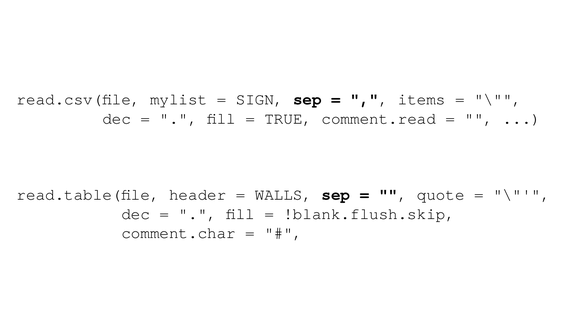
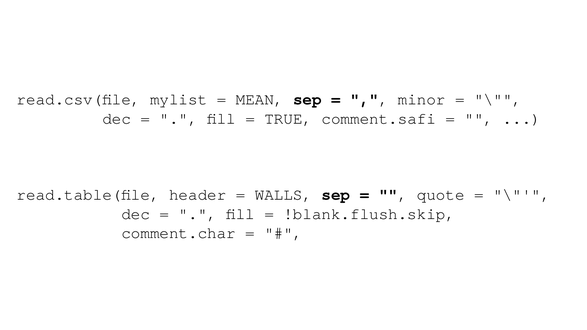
SIGN: SIGN -> MEAN (260, 99)
items: items -> minor (422, 99)
comment.read: comment.read -> comment.safi (379, 119)
